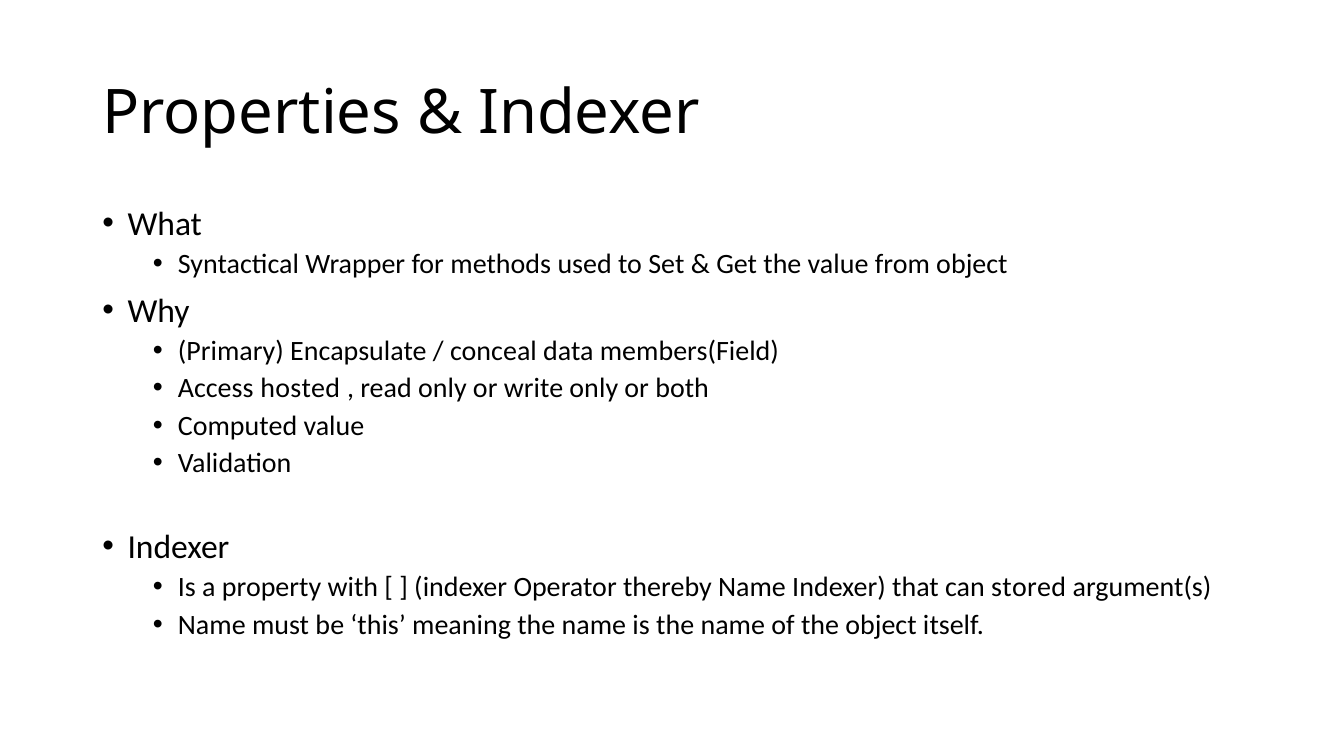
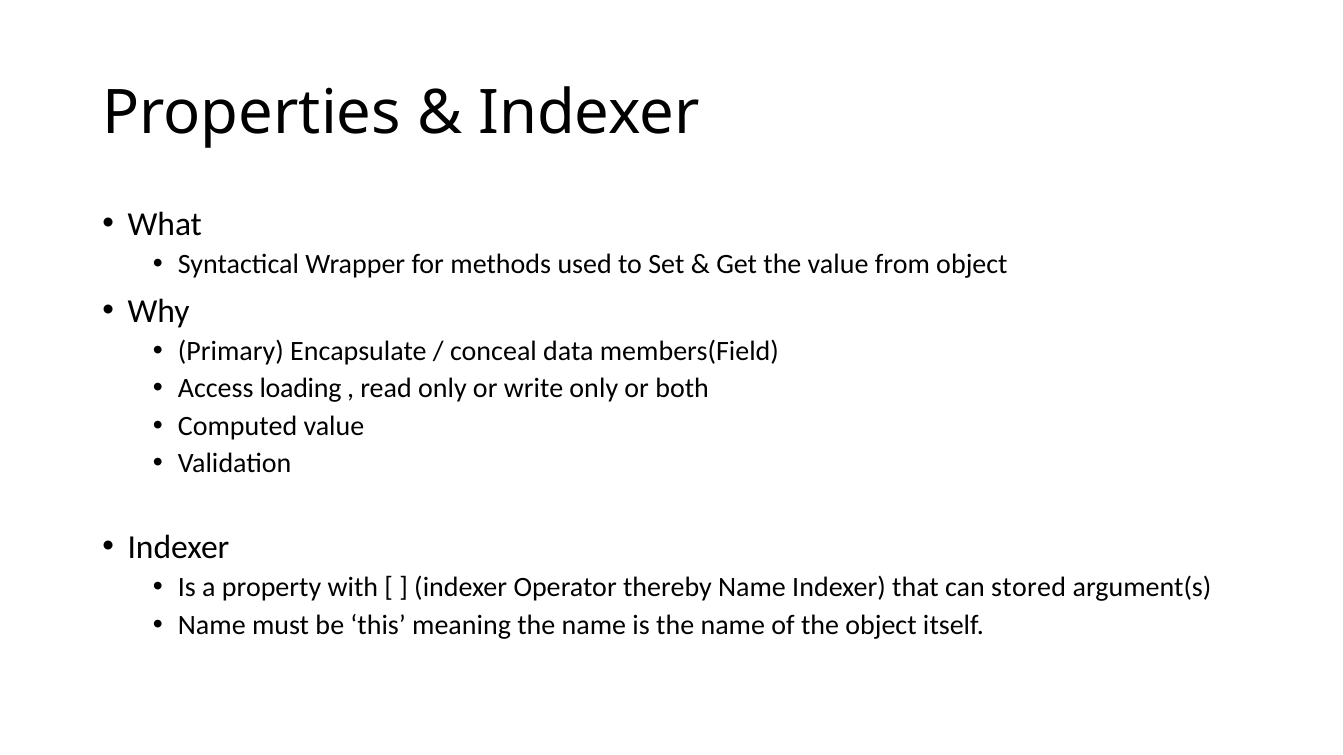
hosted: hosted -> loading (300, 389)
